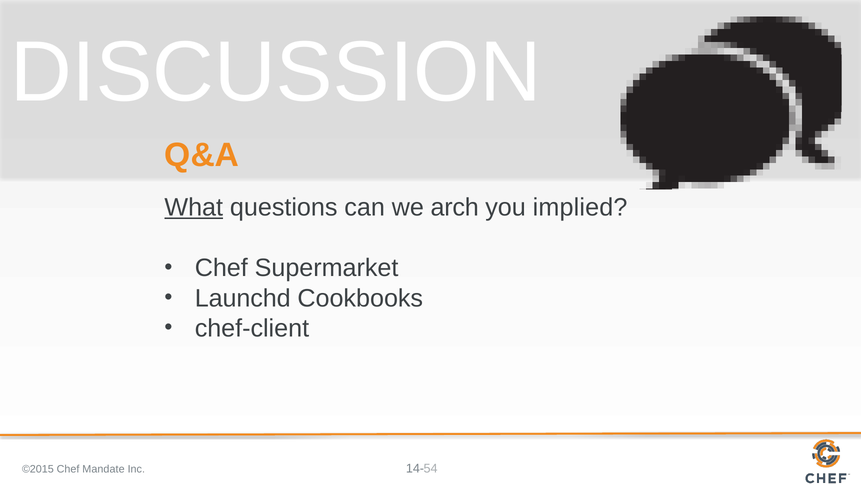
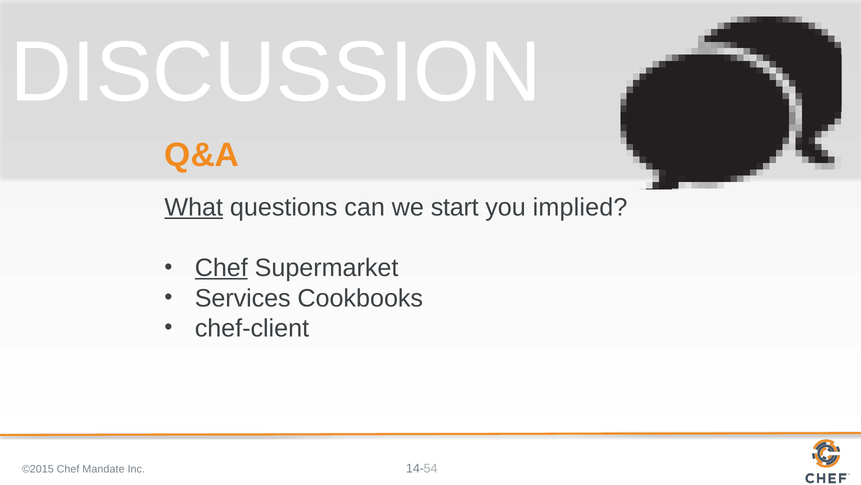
arch: arch -> start (455, 207)
Chef underline: none -> present (221, 268)
Launchd: Launchd -> Services (243, 298)
